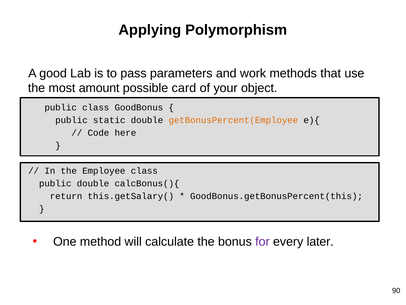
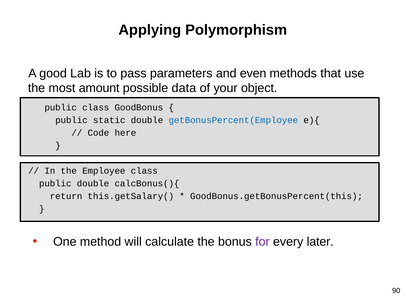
work: work -> even (253, 73)
card: card -> data (184, 88)
getBonusPercent(Employee colour: orange -> blue (233, 120)
